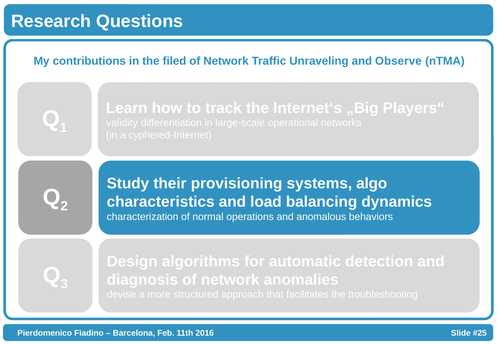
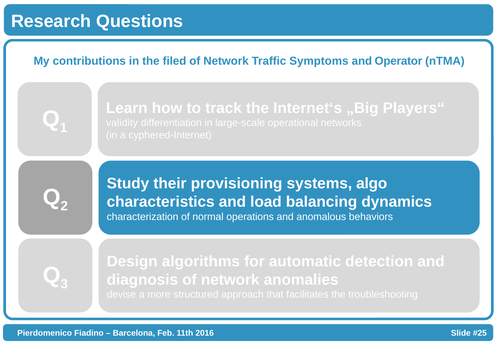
Unraveling: Unraveling -> Symptoms (319, 61)
Observe: Observe -> Operator (398, 61)
